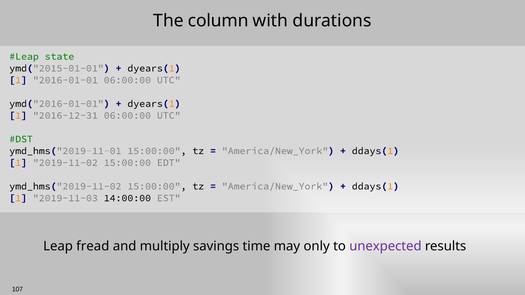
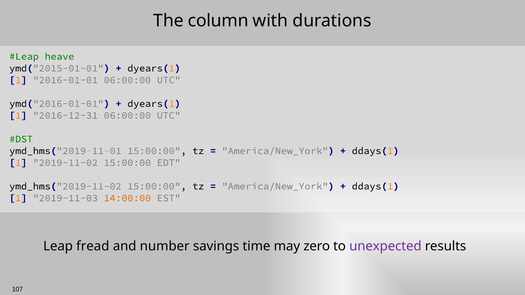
state: state -> heave (59, 56)
14:00:00 colour: black -> orange (127, 198)
multiply: multiply -> number (165, 247)
only: only -> zero (317, 247)
